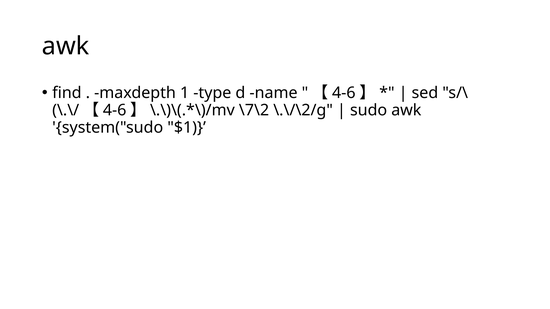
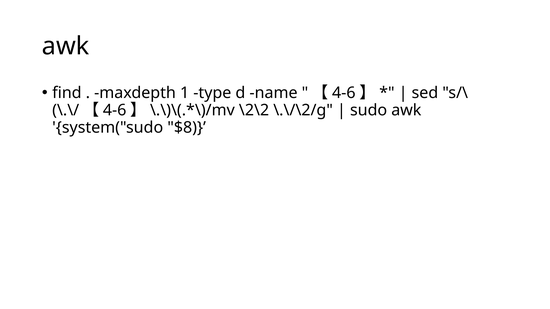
\7\2: \7\2 -> \2\2 (254, 110)
$1: $1 -> $8 (187, 128)
